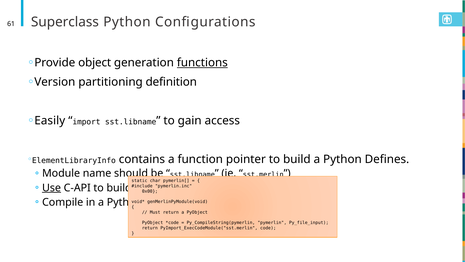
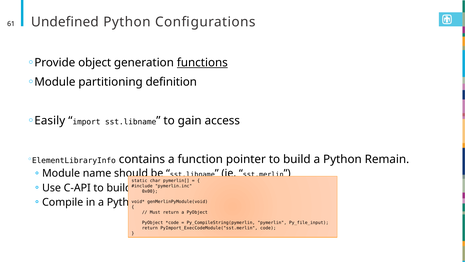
Superclass: Superclass -> Undefined (65, 22)
Version: Version -> Module (55, 82)
Defines: Defines -> Remain (387, 159)
Use underline: present -> none (52, 187)
